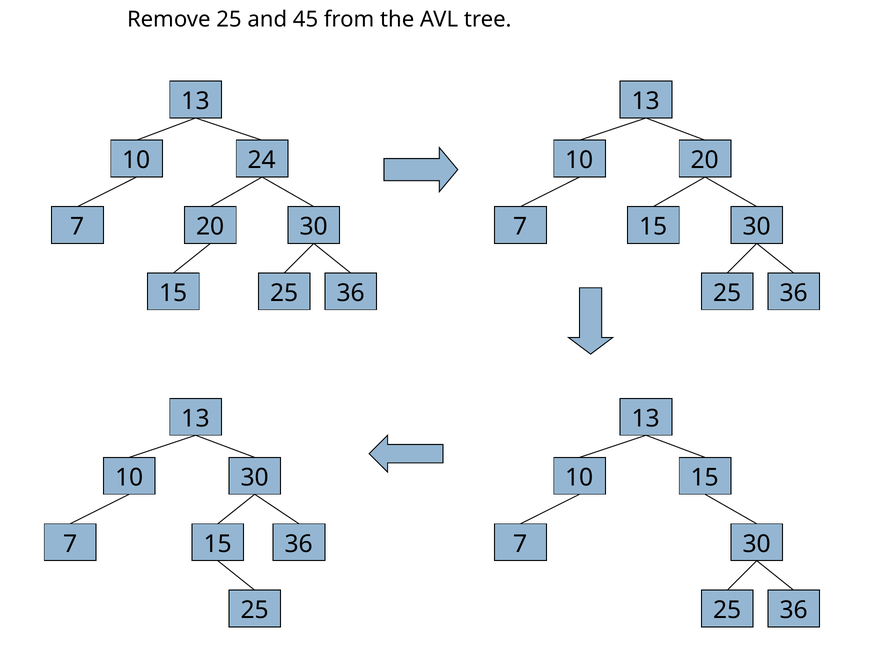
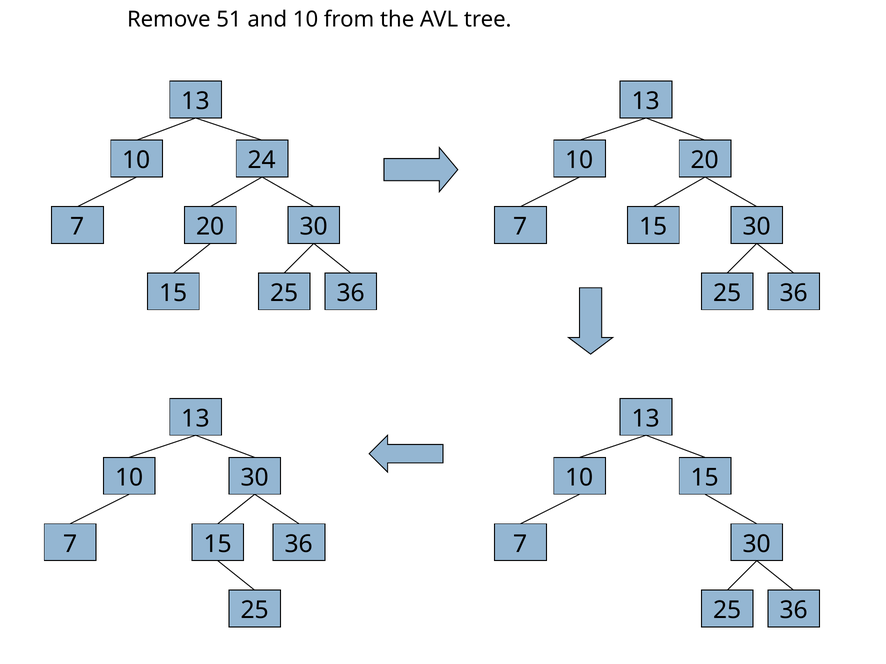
Remove 25: 25 -> 51 (229, 19)
and 45: 45 -> 10 (306, 19)
